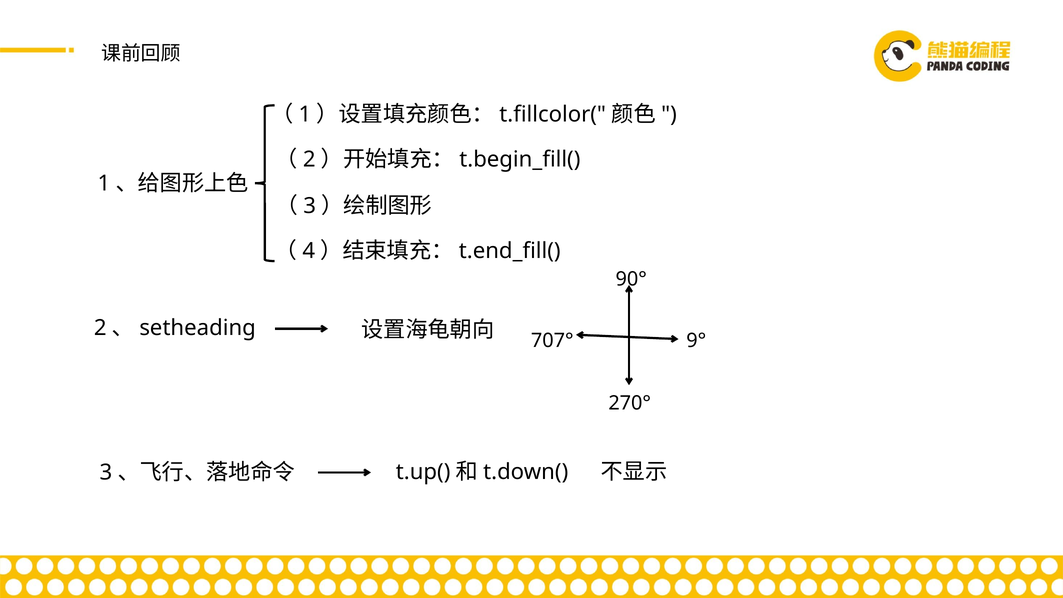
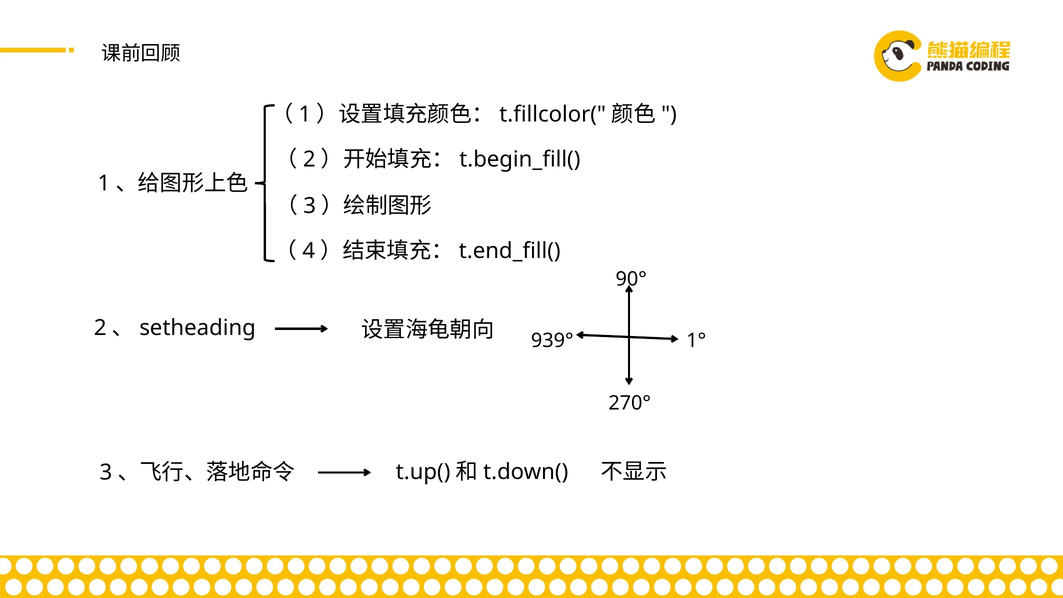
707°: 707° -> 939° (552, 340)
9°: 9° -> 1° (696, 340)
